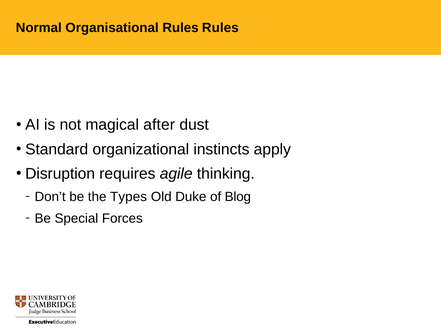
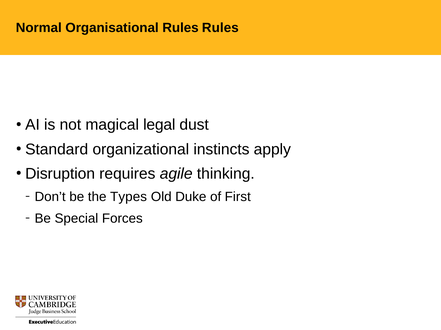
after: after -> legal (159, 125)
Blog: Blog -> First (238, 197)
